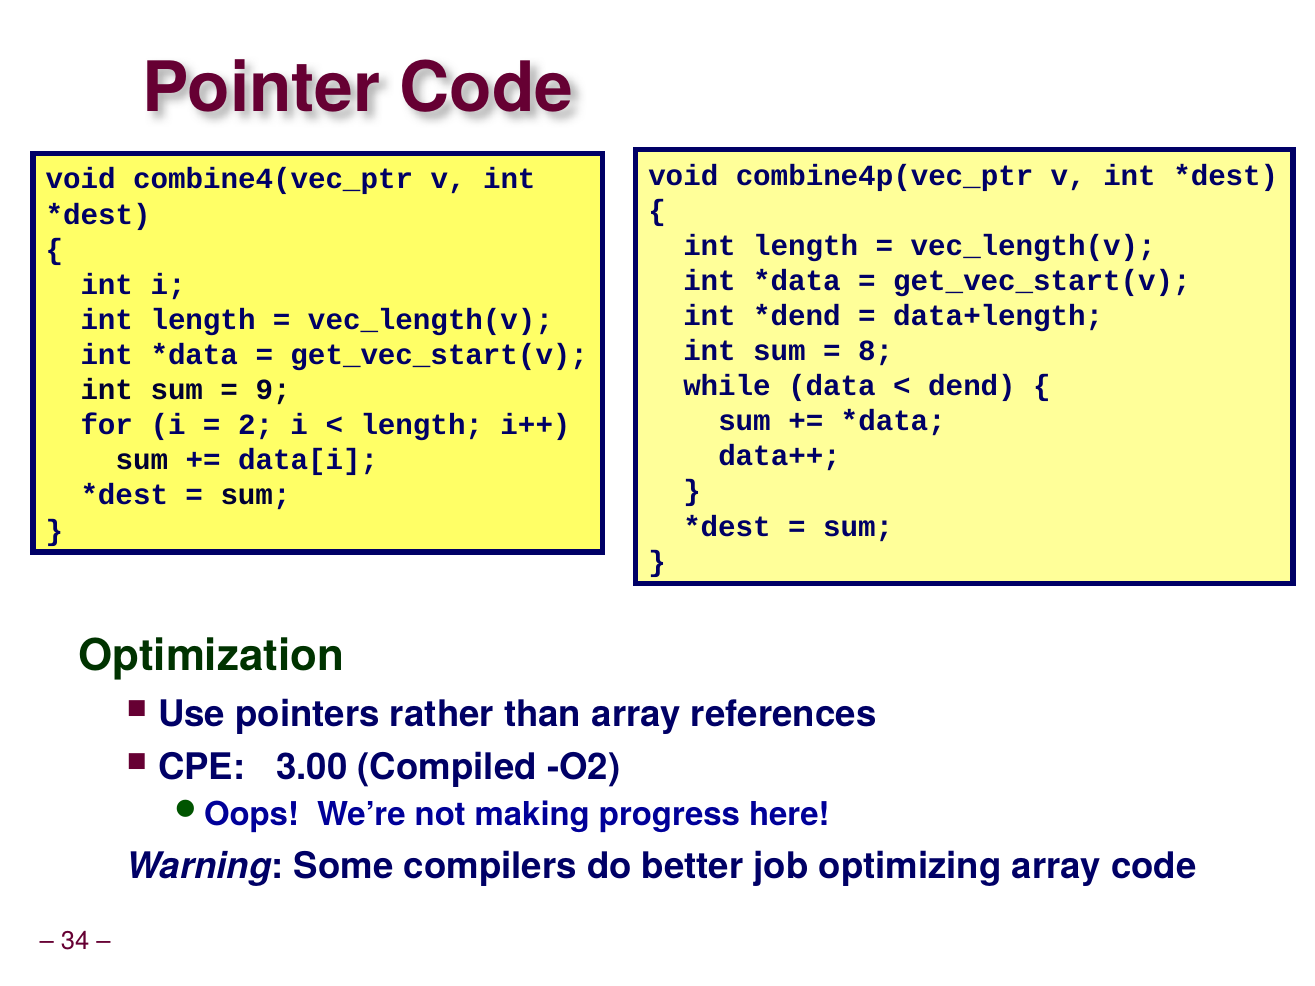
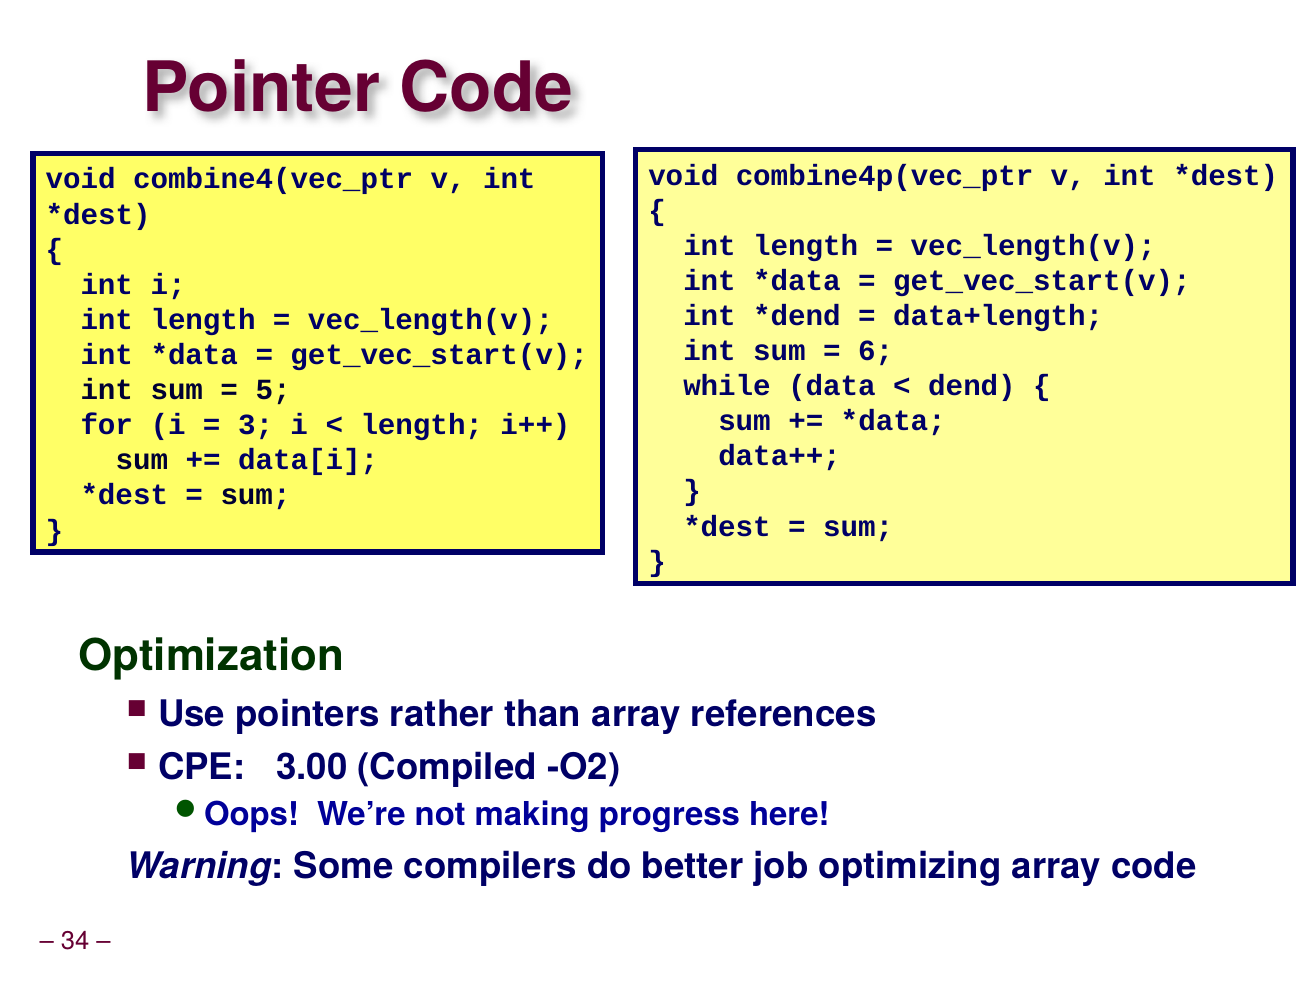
8: 8 -> 6 (876, 351)
9: 9 -> 5 (273, 390)
2: 2 -> 3 (256, 425)
